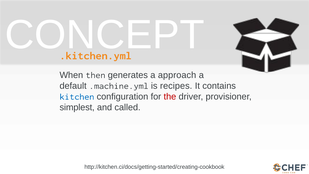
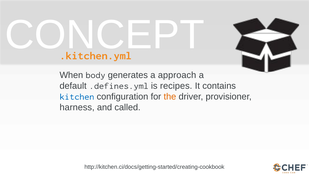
then: then -> body (96, 75)
.machine.yml: .machine.yml -> .defines.yml (119, 86)
the colour: red -> orange (170, 97)
simplest: simplest -> harness (77, 107)
